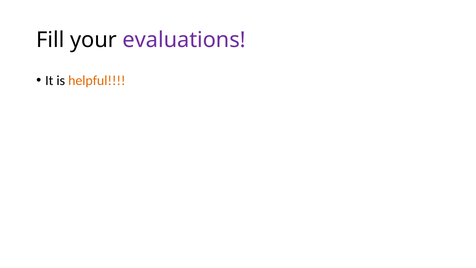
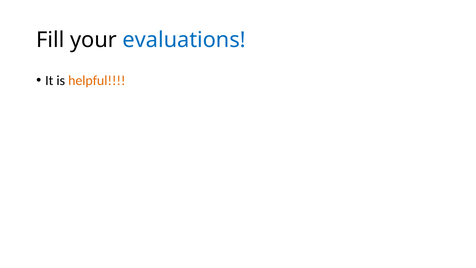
evaluations colour: purple -> blue (184, 40)
